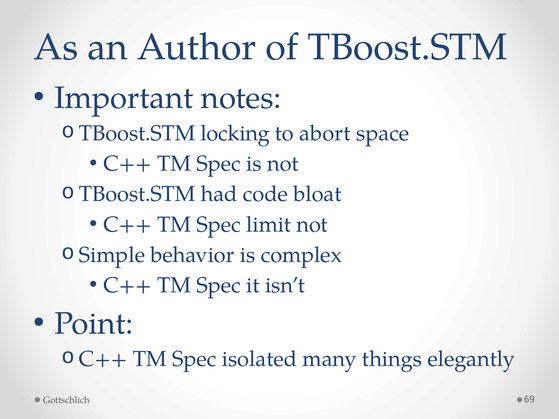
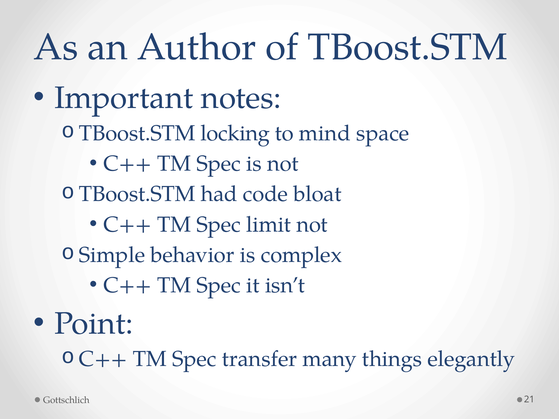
abort: abort -> mind (325, 133)
isolated: isolated -> transfer (259, 359)
69: 69 -> 21 (529, 400)
